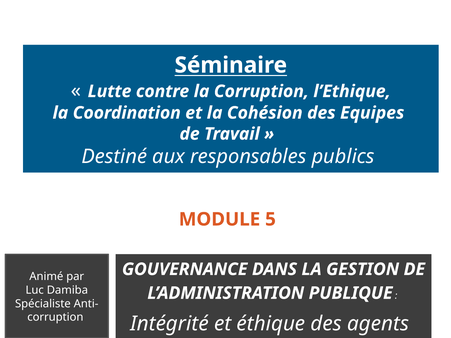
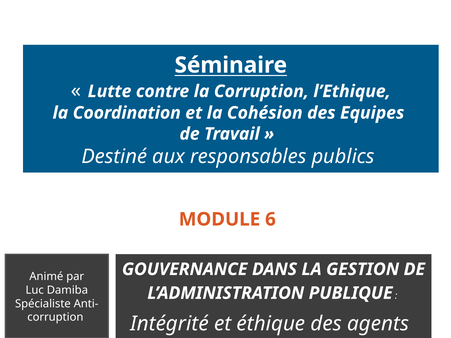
5: 5 -> 6 (270, 219)
